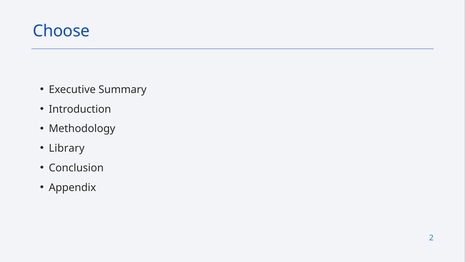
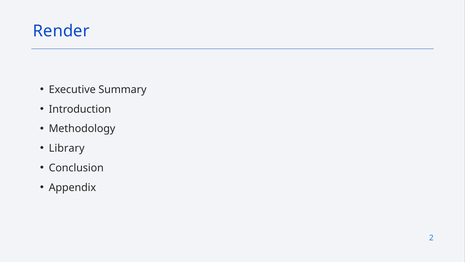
Choose: Choose -> Render (61, 31)
